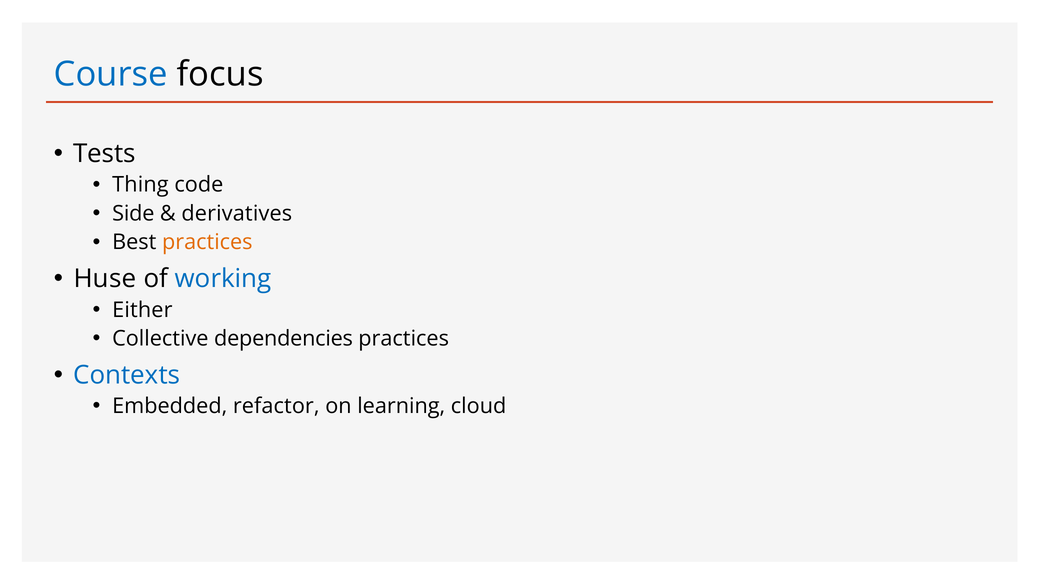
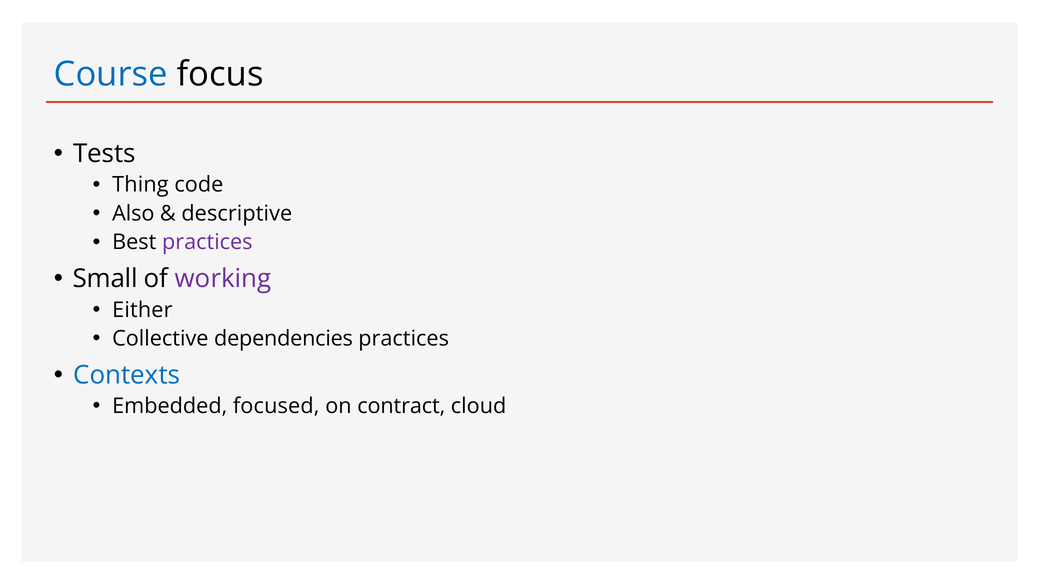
Side: Side -> Also (133, 214)
derivatives: derivatives -> descriptive (237, 214)
practices colour: orange -> purple (207, 242)
Huse: Huse -> Small (105, 279)
working colour: blue -> purple (223, 279)
refactor: refactor -> focused (276, 407)
learning: learning -> contract (401, 407)
